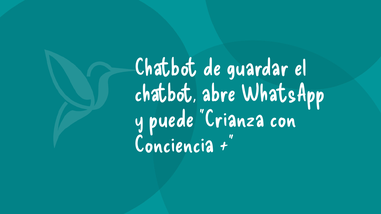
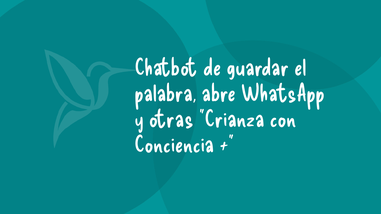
chatbot: chatbot -> palabra (165, 94)
puede: puede -> otras (171, 119)
